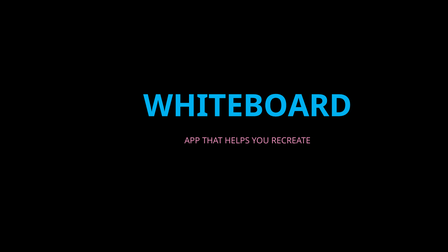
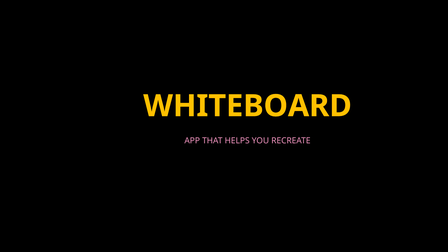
WHITEBOARD colour: light blue -> yellow (248, 106)
